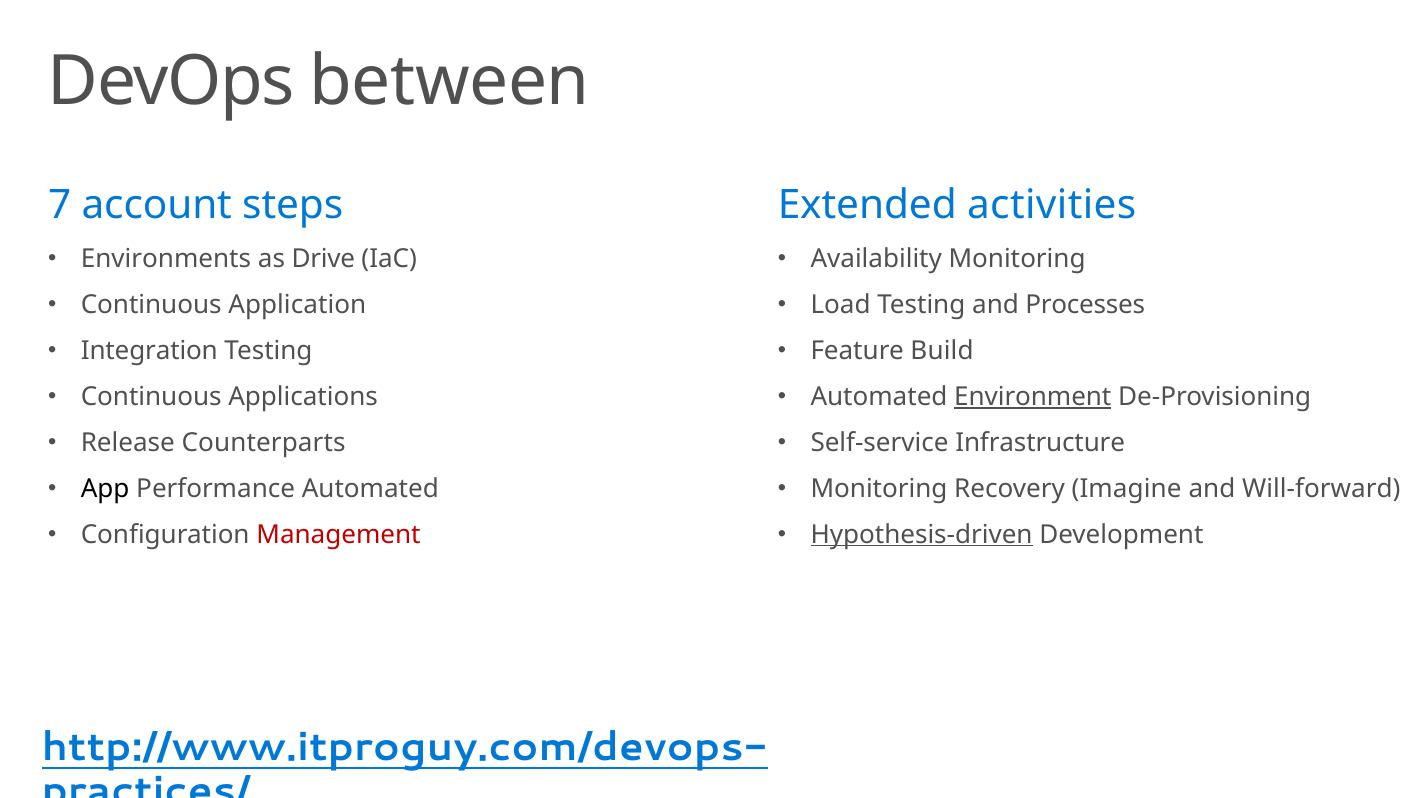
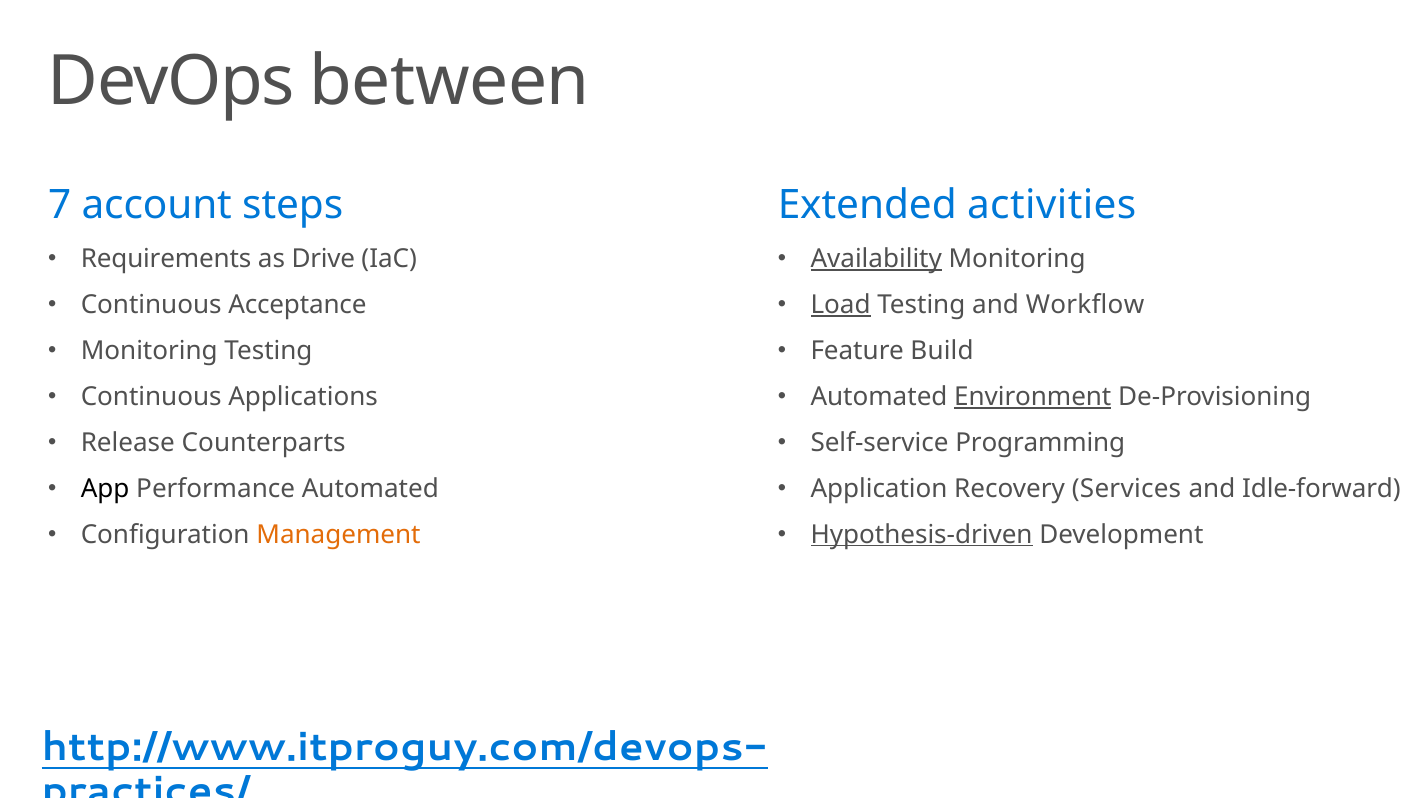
Environments: Environments -> Requirements (166, 259)
Availability underline: none -> present (876, 259)
Application: Application -> Acceptance (297, 305)
Load underline: none -> present (841, 305)
Processes: Processes -> Workflow (1085, 305)
Integration: Integration -> Monitoring (149, 351)
Infrastructure: Infrastructure -> Programming (1040, 442)
Monitoring: Monitoring -> Application (879, 488)
Imagine: Imagine -> Services (1127, 488)
Will-forward: Will-forward -> Idle-forward (1321, 488)
Management colour: red -> orange (339, 534)
